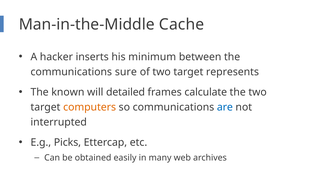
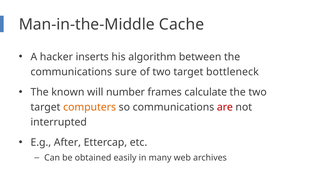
minimum: minimum -> algorithm (152, 57)
represents: represents -> bottleneck (232, 72)
detailed: detailed -> number (126, 92)
are colour: blue -> red (225, 107)
Picks: Picks -> After (67, 142)
